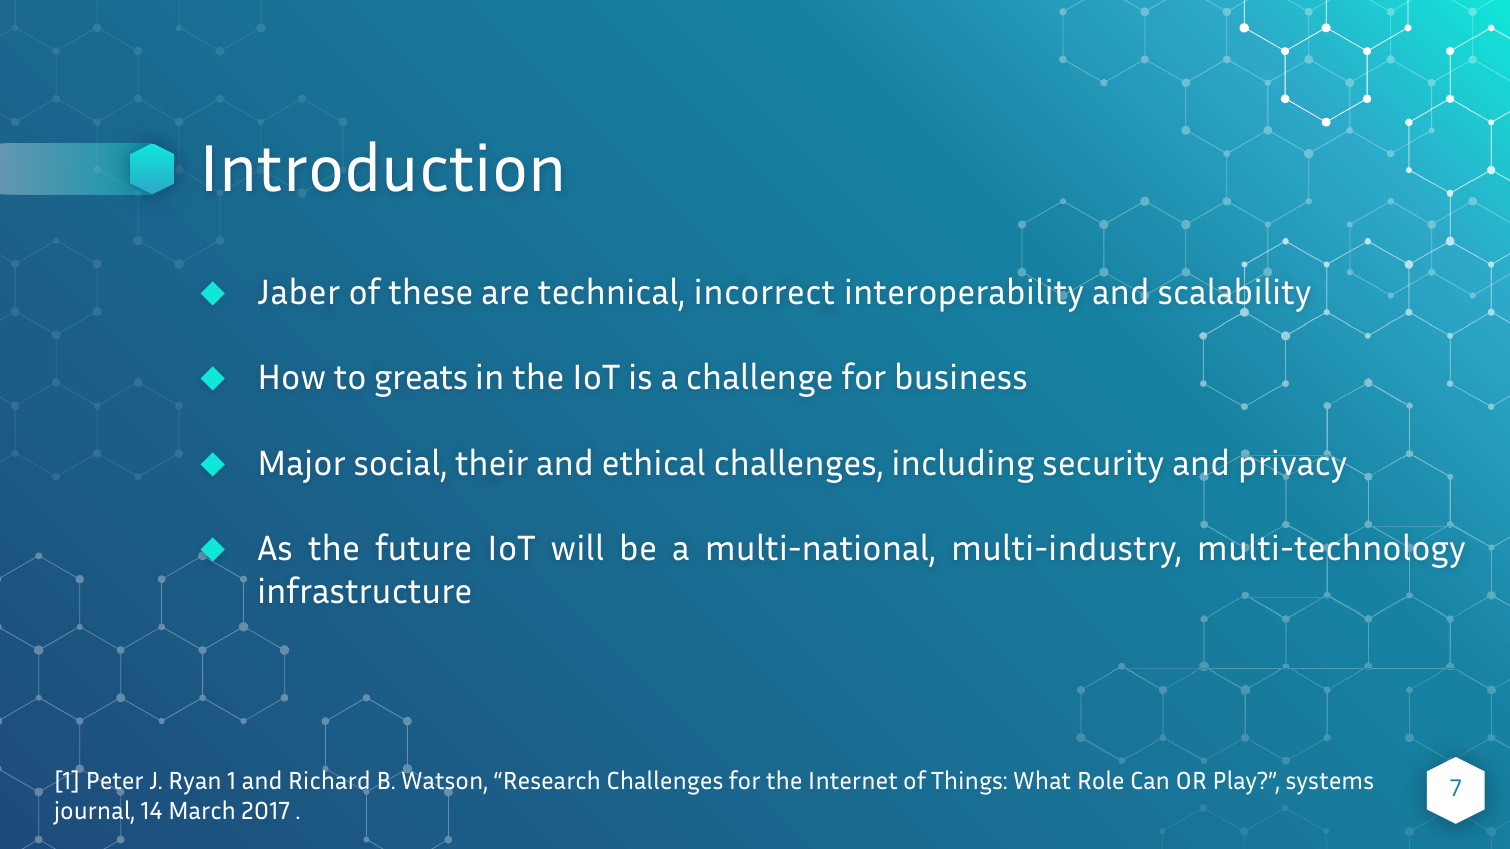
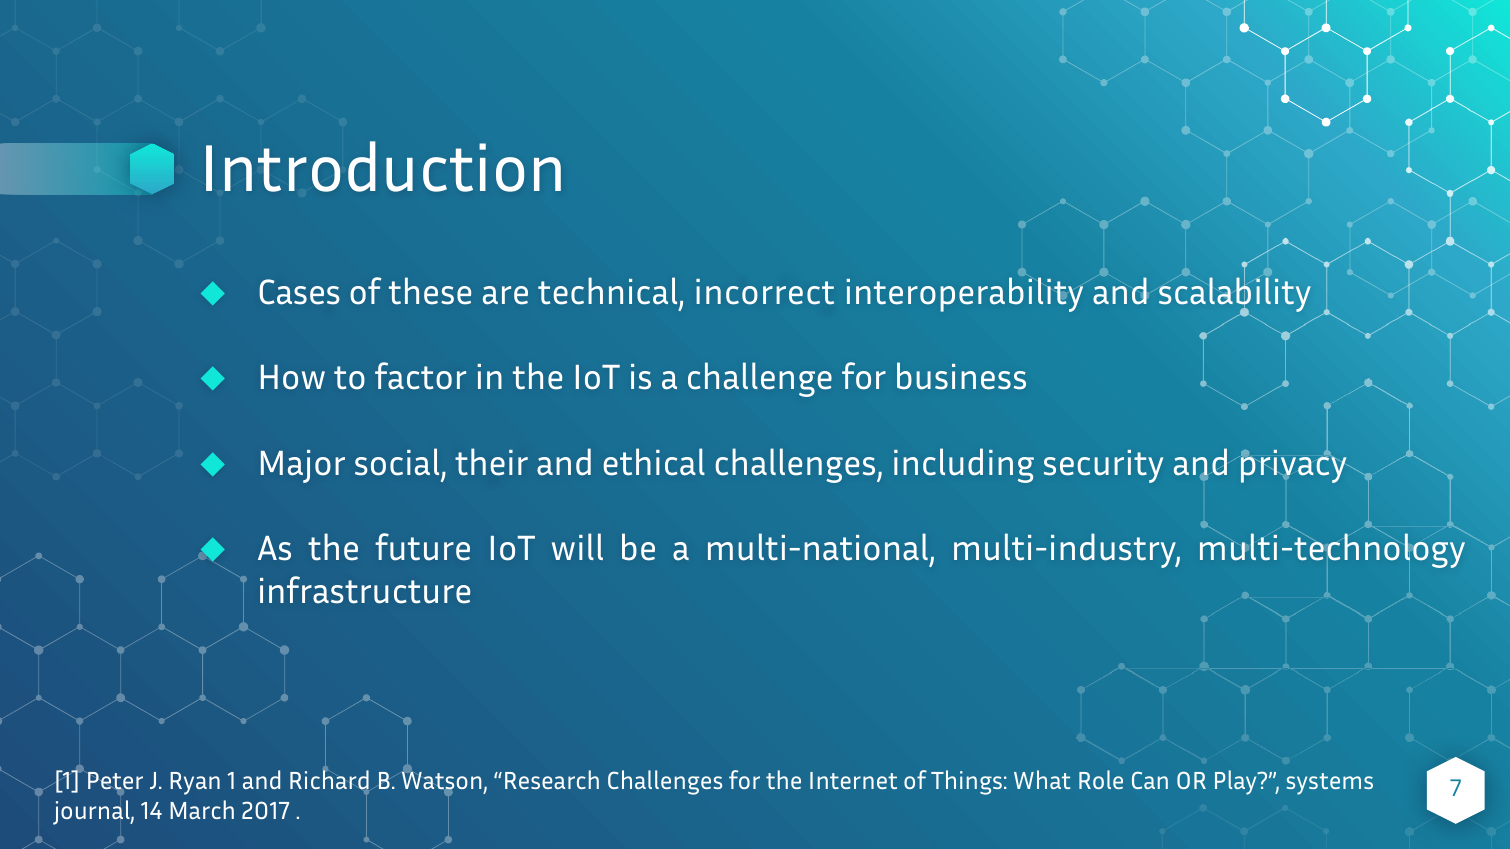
Jaber: Jaber -> Cases (299, 292)
greats: greats -> factor (421, 378)
